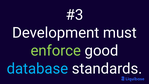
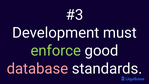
database colour: light blue -> pink (37, 69)
